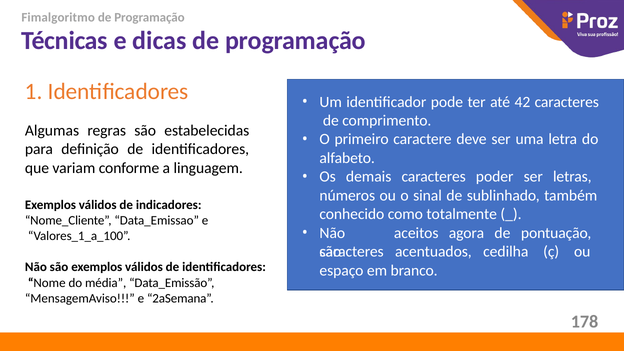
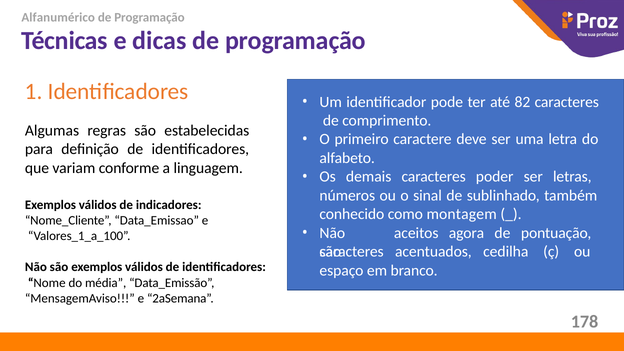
Fimalgoritmo: Fimalgoritmo -> Alfanumérico (58, 17)
42: 42 -> 82 (522, 102)
totalmente: totalmente -> montagem (462, 214)
